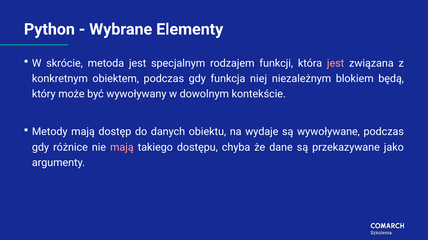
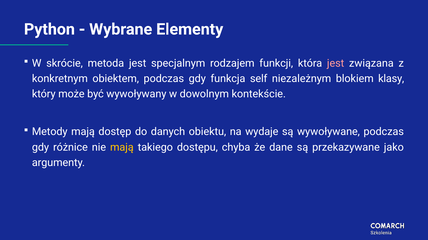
niej: niej -> self (259, 79)
będą: będą -> klasy (391, 79)
mają colour: pink -> yellow (122, 148)
